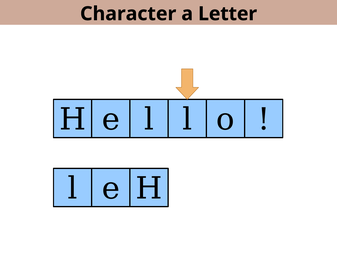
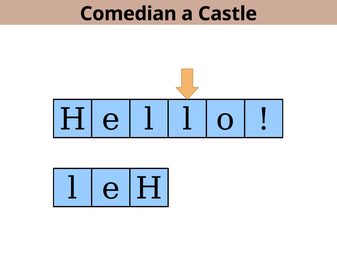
Character: Character -> Comedian (128, 14)
Letter: Letter -> Castle (228, 14)
